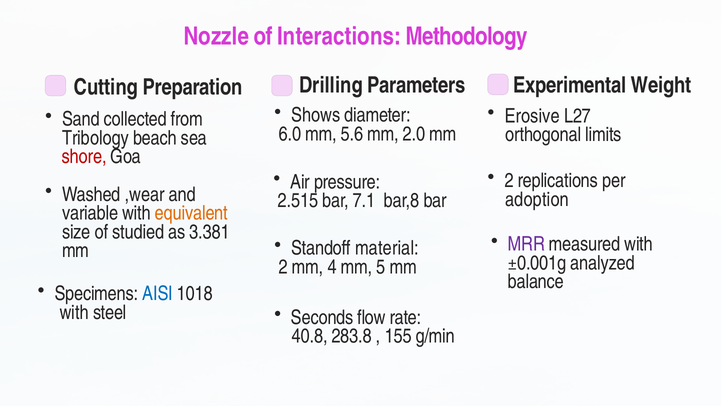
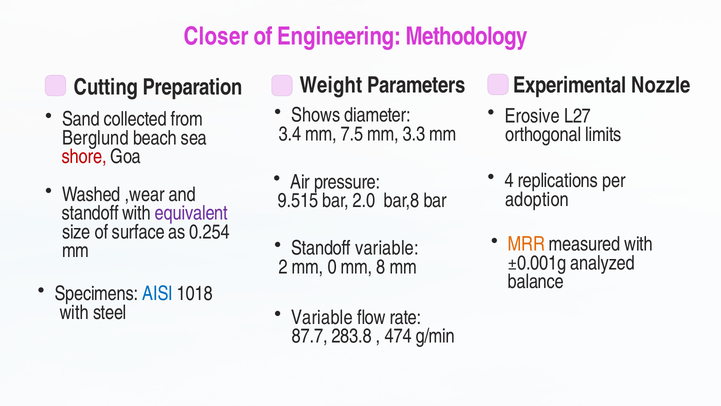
Nozzle: Nozzle -> Closer (216, 36)
Interactions: Interactions -> Engineering (339, 36)
Drilling: Drilling -> Weight (331, 85)
Weight: Weight -> Nozzle (661, 85)
6.0: 6.0 -> 3.4 (290, 134)
5.6: 5.6 -> 7.5 (352, 134)
2.0: 2.0 -> 3.3 (414, 134)
Tribology: Tribology -> Berglund (95, 138)
2: 2 -> 4 (509, 180)
2.515: 2.515 -> 9.515 (298, 200)
7.1: 7.1 -> 2.0 (364, 200)
variable: variable -> standoff (90, 213)
equivalent colour: orange -> purple (191, 213)
studied: studied -> surface (138, 232)
3.381: 3.381 -> 0.254 (210, 232)
MRR colour: purple -> orange (526, 244)
Standoff material: material -> variable (387, 248)
4: 4 -> 0 (332, 267)
5: 5 -> 8 (381, 267)
Seconds: Seconds -> Variable (322, 317)
40.8: 40.8 -> 87.7 (310, 336)
155: 155 -> 474 (398, 336)
